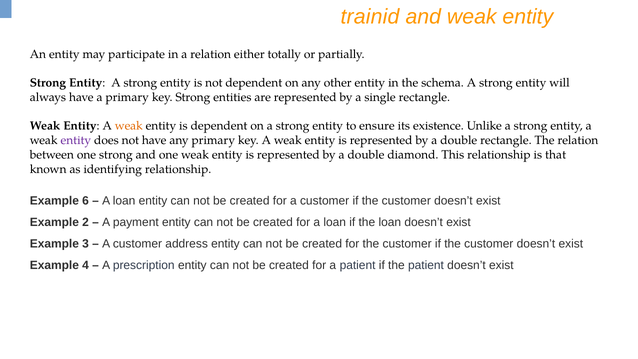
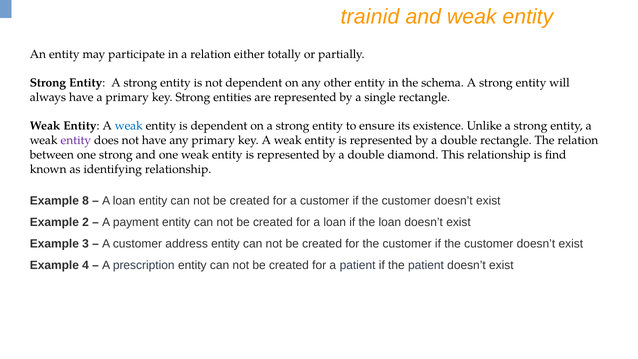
weak colour: orange -> blue (129, 126)
that: that -> find (556, 155)
6: 6 -> 8 (86, 201)
